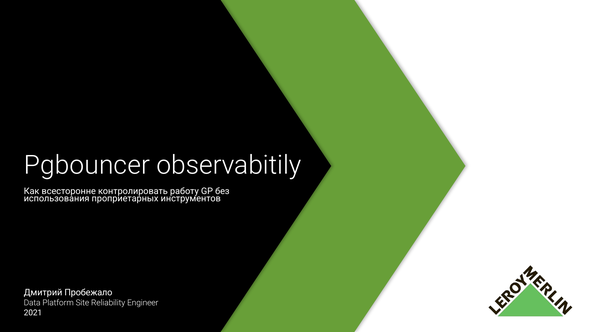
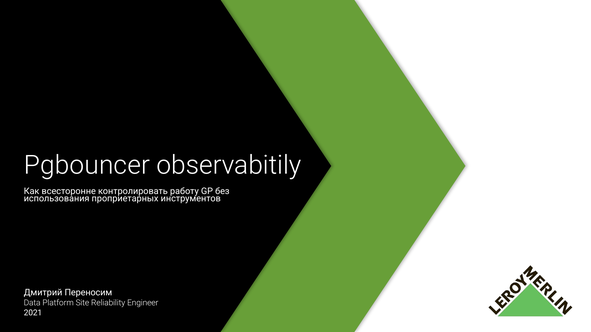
Пробежало: Пробежало -> Переносим (88, 293)
